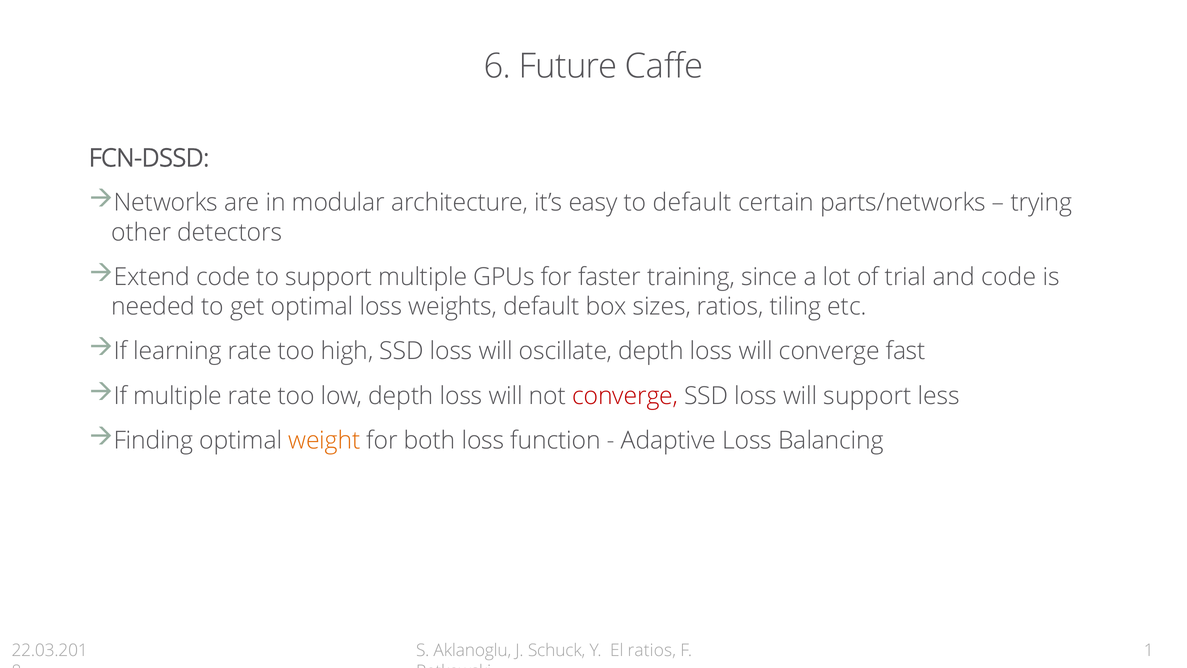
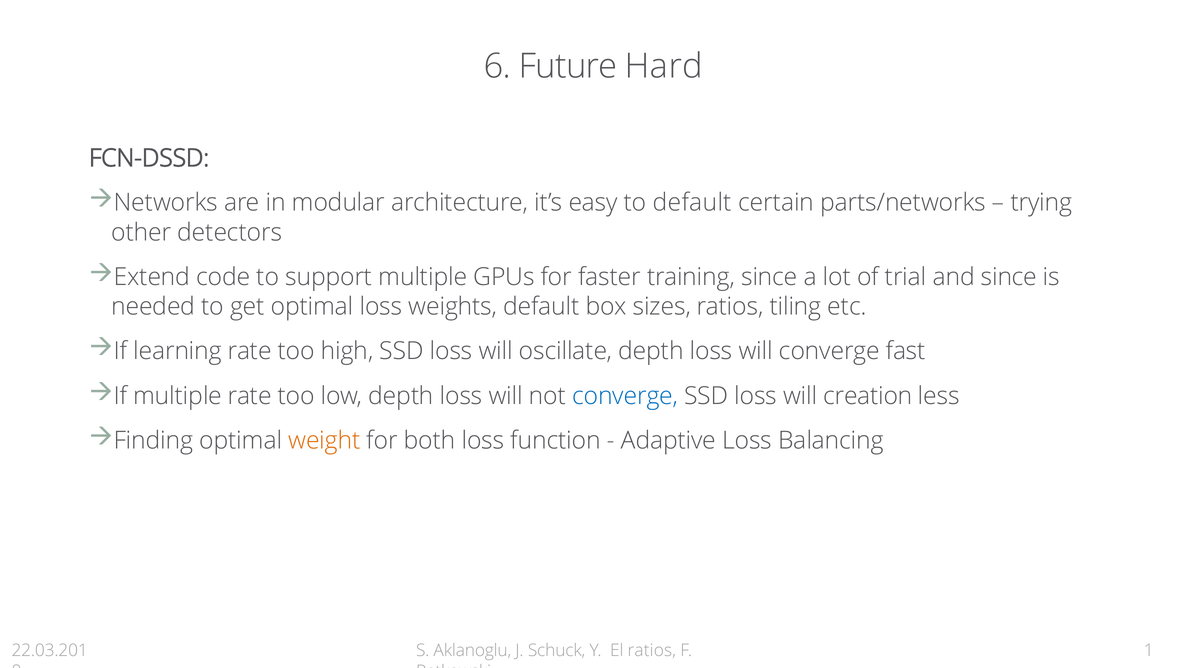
Caffe: Caffe -> Hard (664, 66)
and code: code -> since (1009, 277)
converge colour: red -> blue (625, 396)
will support: support -> creation (868, 396)
